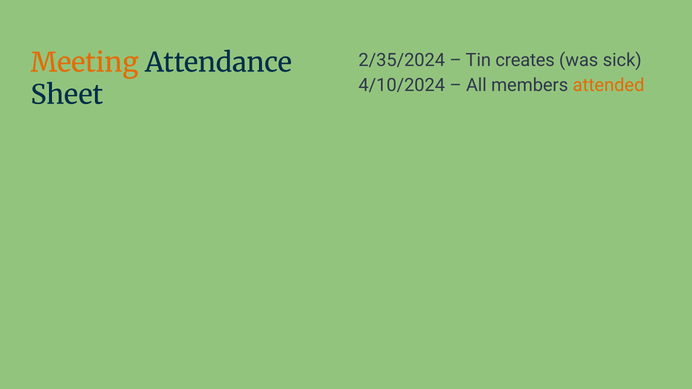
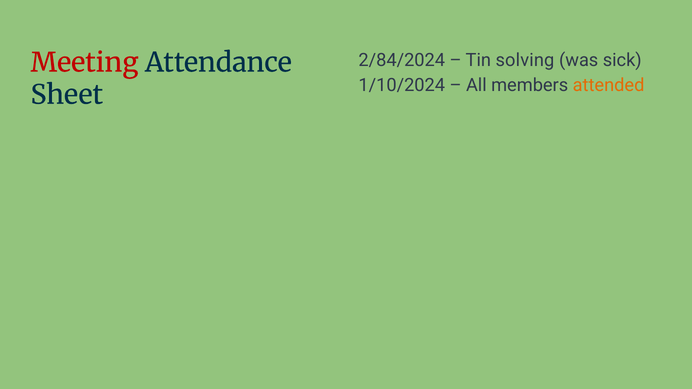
2/35/2024: 2/35/2024 -> 2/84/2024 (402, 60)
creates: creates -> solving (525, 60)
Meeting colour: orange -> red (85, 63)
4/10/2024: 4/10/2024 -> 1/10/2024 (402, 85)
